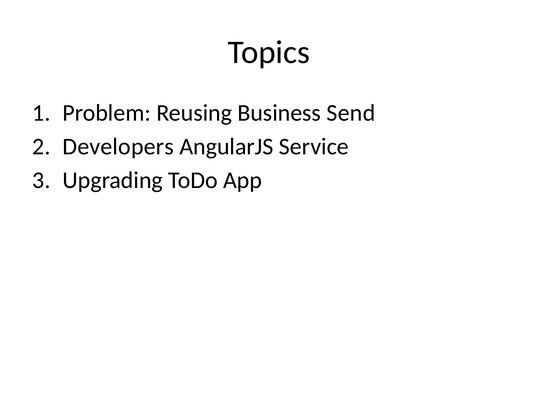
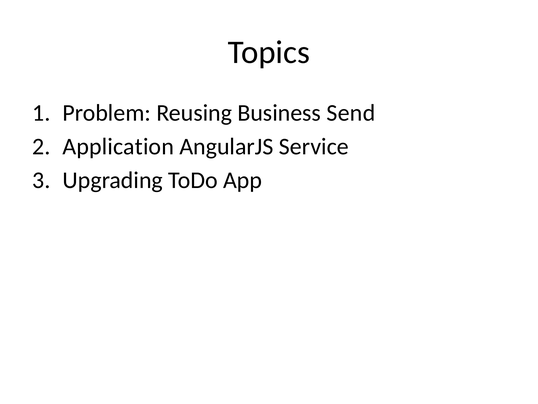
Developers: Developers -> Application (118, 146)
